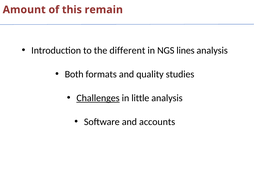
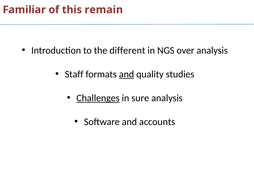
Amount: Amount -> Familiar (24, 10)
lines: lines -> over (185, 50)
Both: Both -> Staff (74, 74)
and underline: none -> present (127, 74)
little: little -> sure (140, 98)
